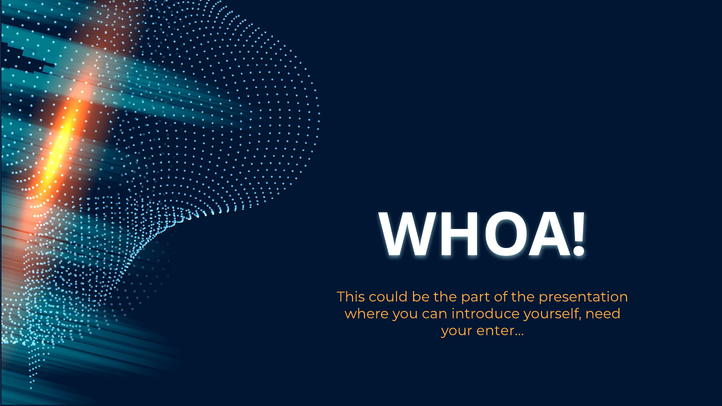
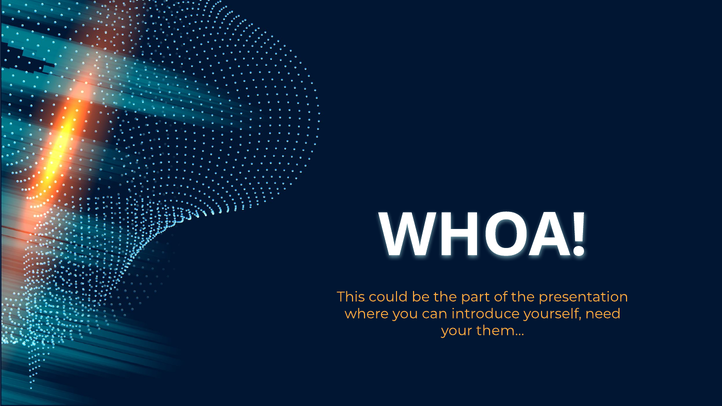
enter: enter -> them (500, 331)
